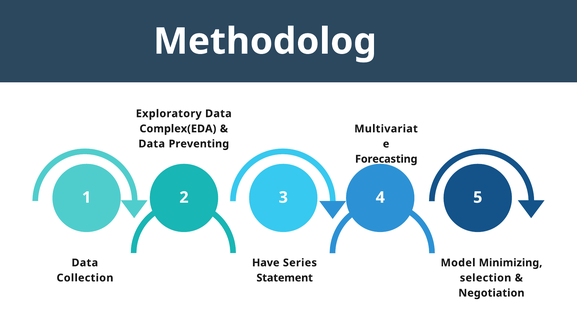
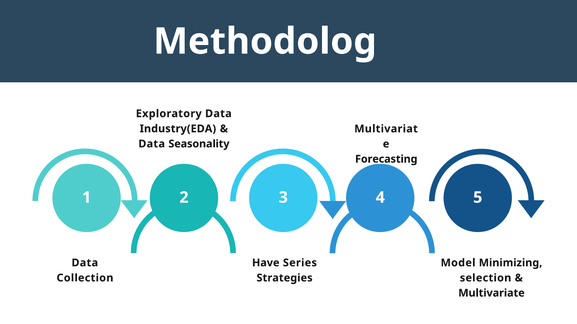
Complex(EDA: Complex(EDA -> Industry(EDA (178, 129)
Preventing: Preventing -> Seasonality (199, 144)
Statement: Statement -> Strategies (285, 278)
Negotiation: Negotiation -> Multivariate (492, 294)
